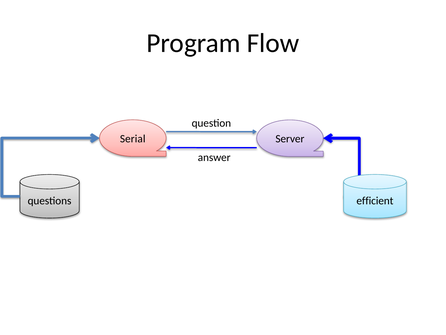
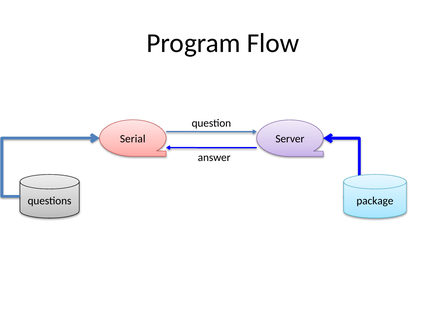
efficient: efficient -> package (375, 200)
